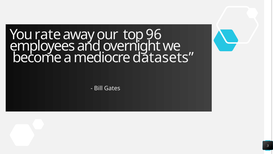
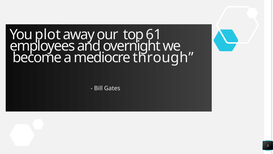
rate: rate -> plot (48, 35)
96: 96 -> 61 (154, 35)
datasets: datasets -> through (163, 57)
